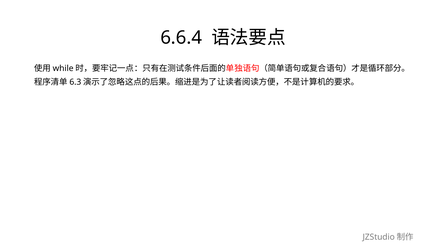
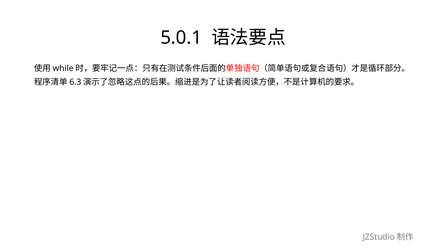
6.6.4: 6.6.4 -> 5.0.1 (181, 38)
